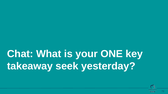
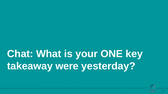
seek: seek -> were (67, 66)
